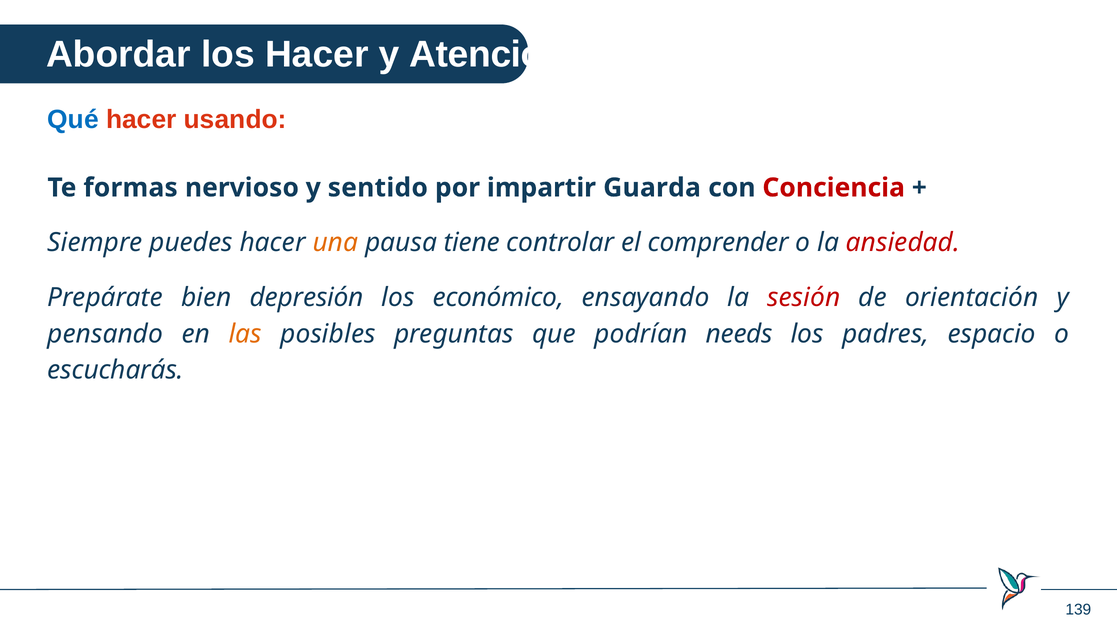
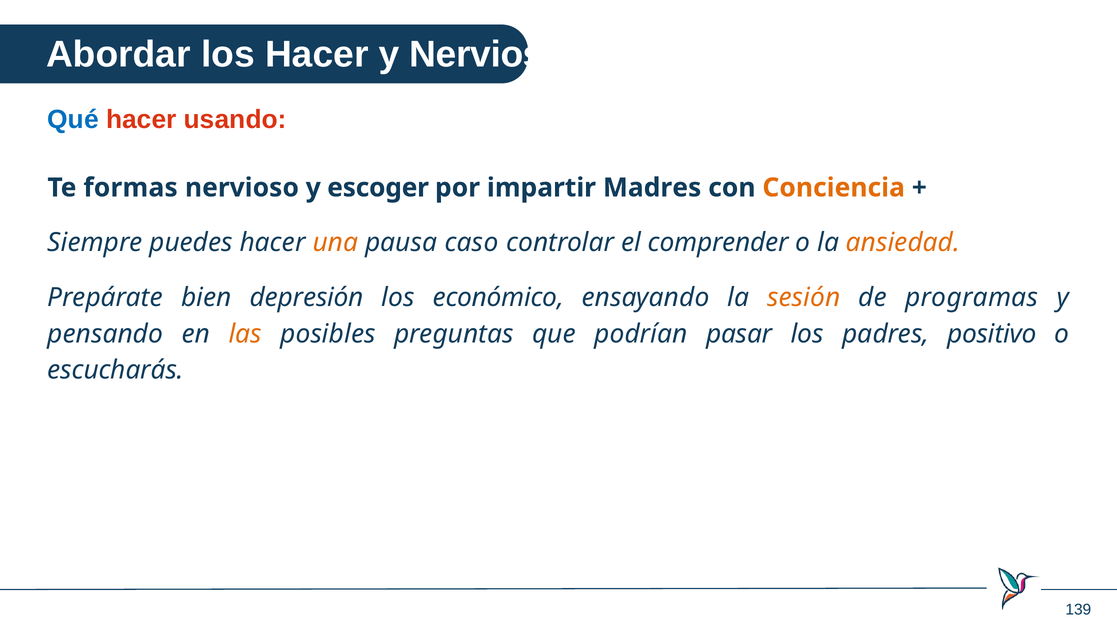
y Atención: Atención -> Nervioso (488, 55)
sentido: sentido -> escoger (378, 188)
Guarda: Guarda -> Madres (652, 188)
Conciencia colour: red -> orange (834, 188)
tiene: tiene -> caso (472, 243)
ansiedad colour: red -> orange (903, 243)
sesión colour: red -> orange (804, 298)
orientación: orientación -> programas (972, 298)
needs: needs -> pasar (739, 334)
espacio: espacio -> positivo (992, 334)
